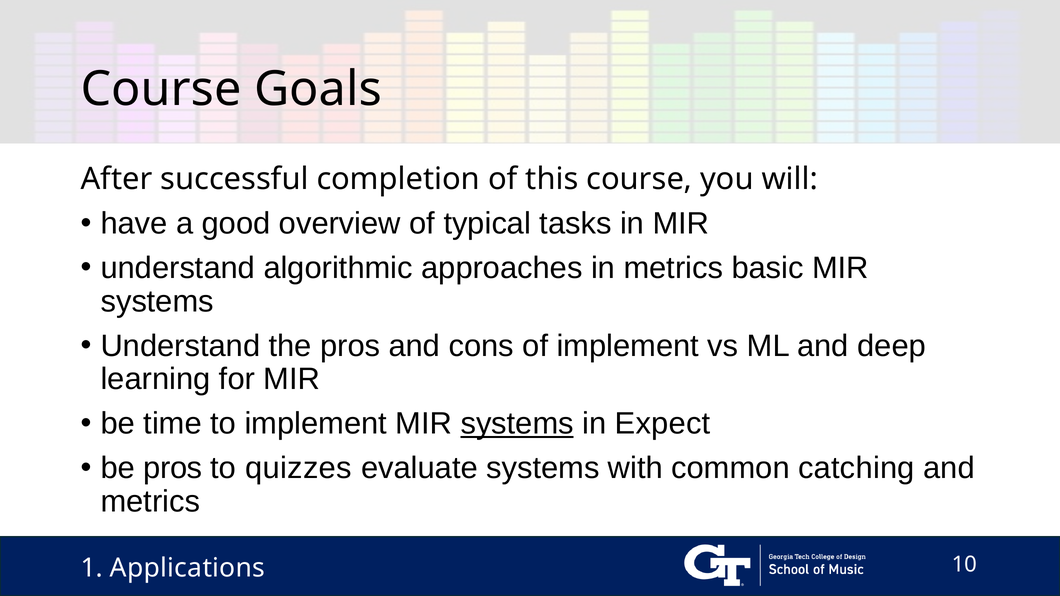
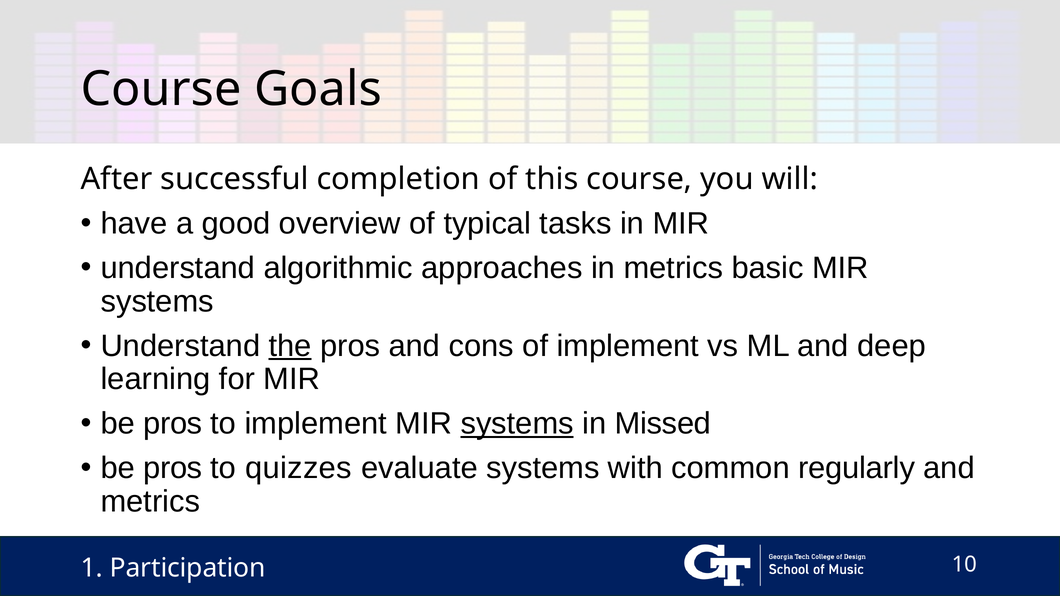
the underline: none -> present (290, 346)
time: time -> pros (173, 424)
Expect: Expect -> Missed (663, 424)
catching: catching -> regularly (857, 468)
Applications: Applications -> Participation (188, 568)
